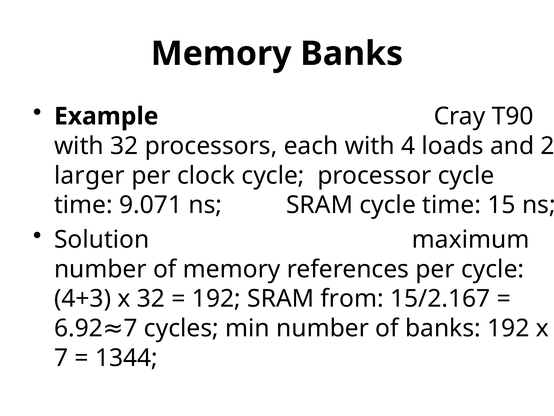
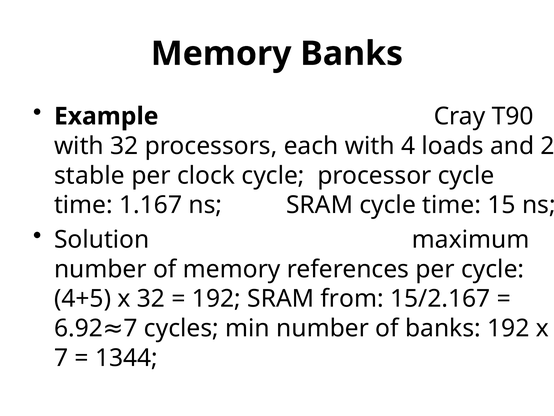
larger: larger -> stable (89, 175)
9.071: 9.071 -> 1.167 (151, 205)
4+3: 4+3 -> 4+5 (83, 298)
